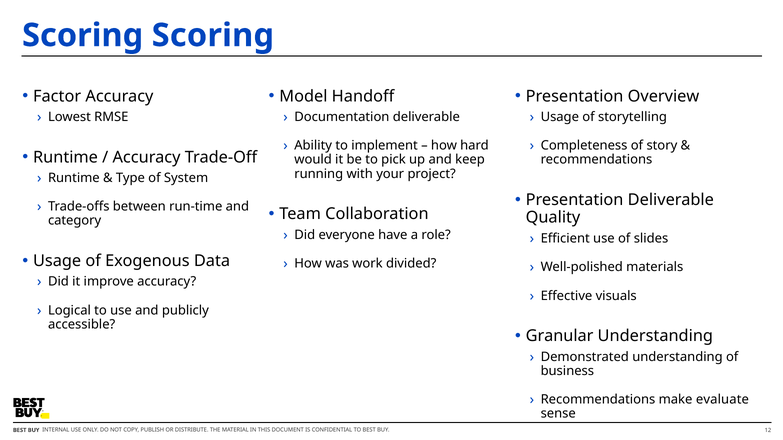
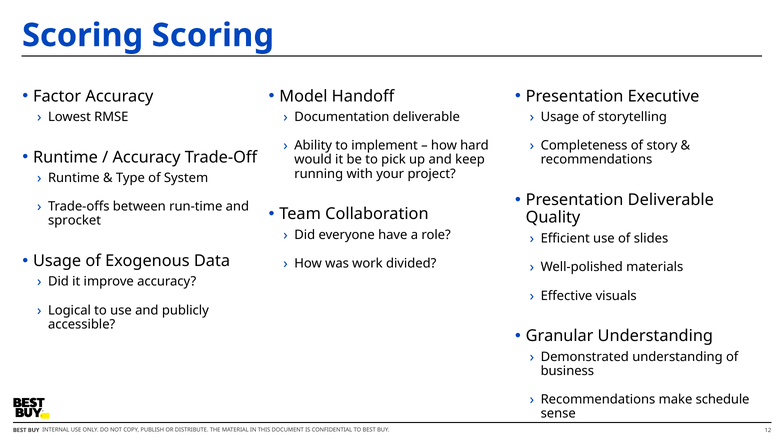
Overview: Overview -> Executive (664, 96)
category: category -> sprocket (75, 221)
evaluate: evaluate -> schedule (723, 400)
